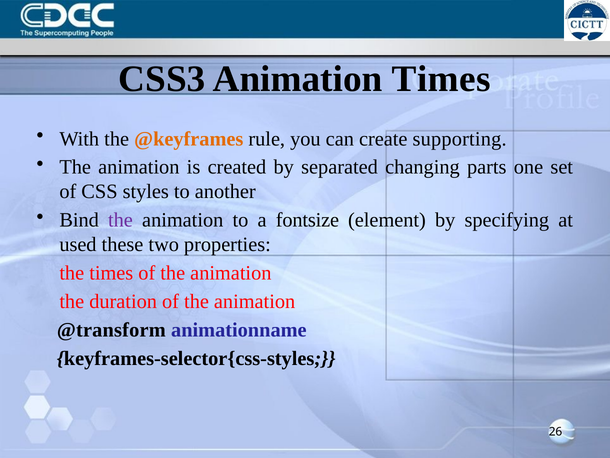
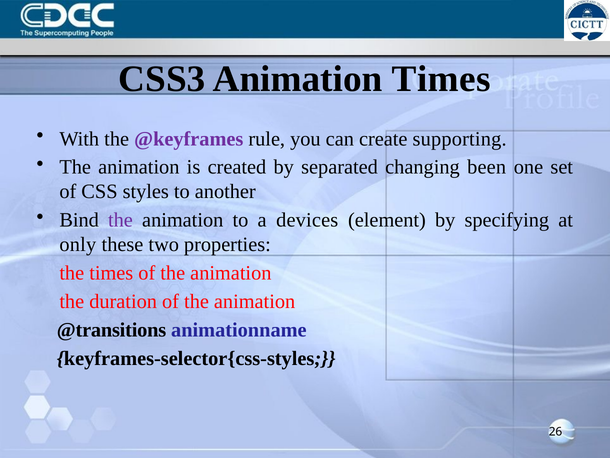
@keyframes colour: orange -> purple (189, 139)
parts: parts -> been (487, 167)
fontsize: fontsize -> devices (307, 220)
used: used -> only (78, 244)
@transform: @transform -> @transitions (112, 330)
